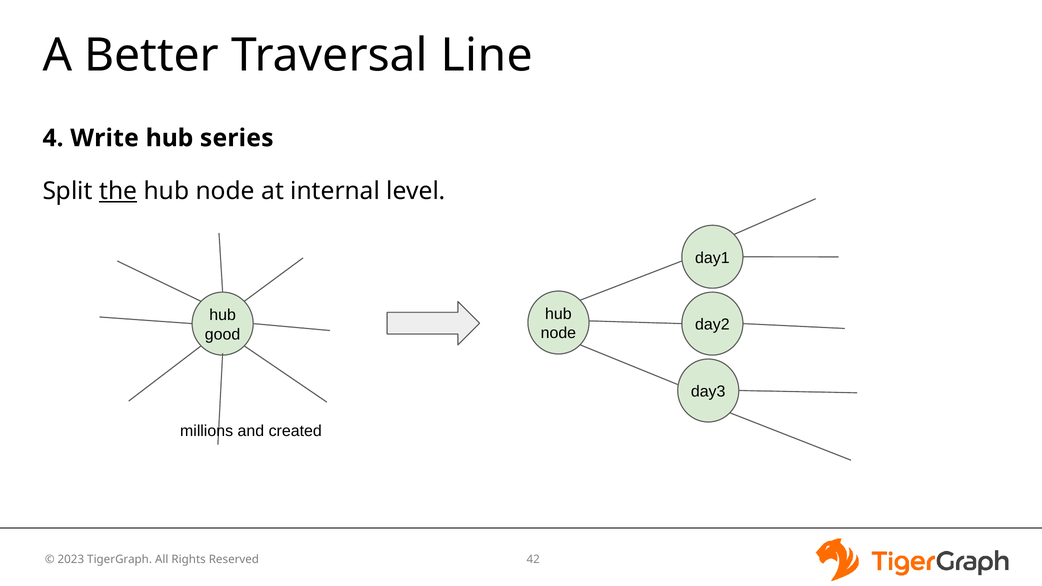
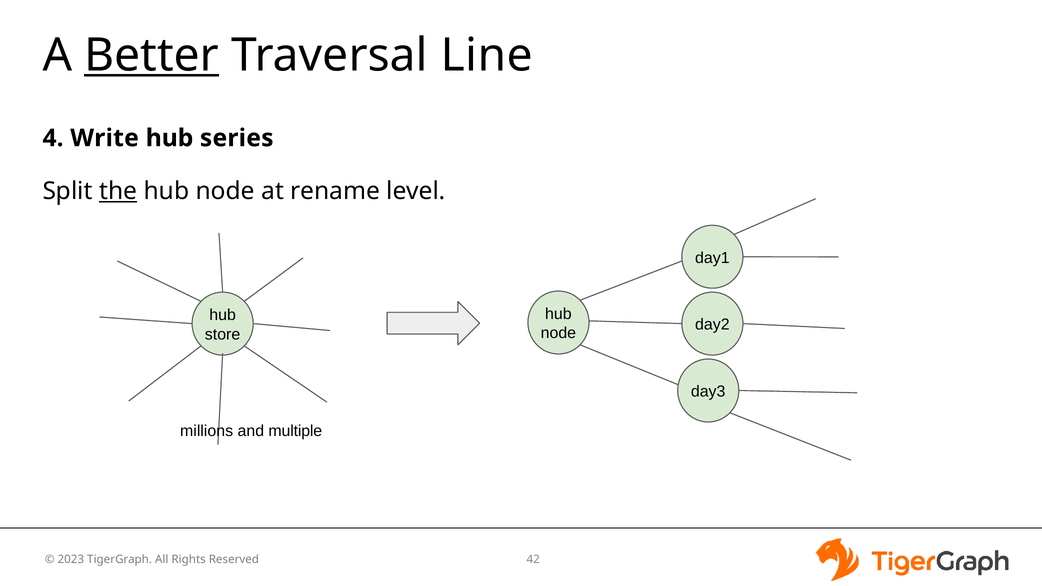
Better underline: none -> present (152, 55)
internal: internal -> rename (335, 191)
good: good -> store (223, 334)
created: created -> multiple (295, 431)
